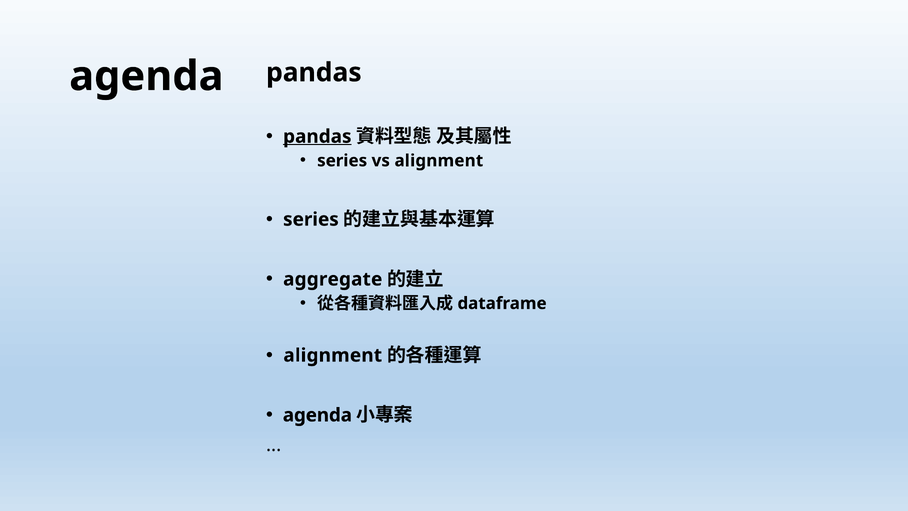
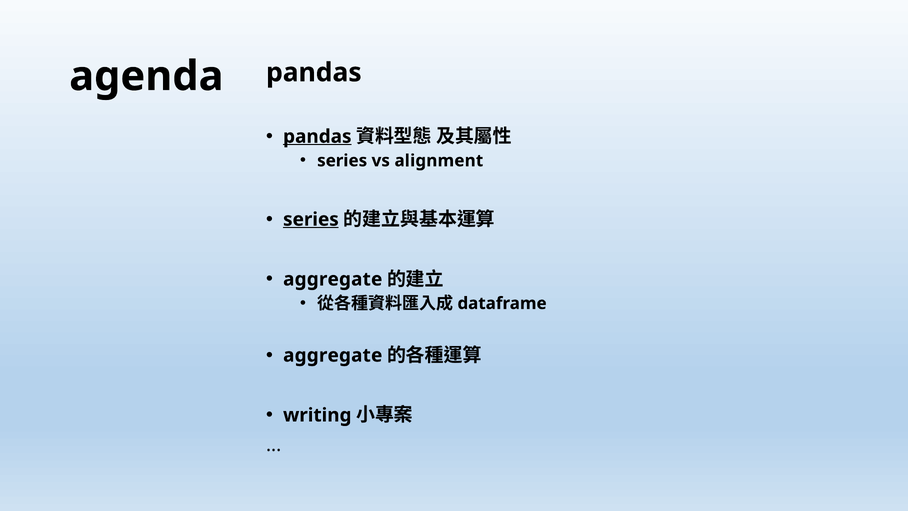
series underline: none -> present (311, 219)
alignment: alignment -> aggregate (333, 355)
agenda: agenda -> writing (317, 415)
